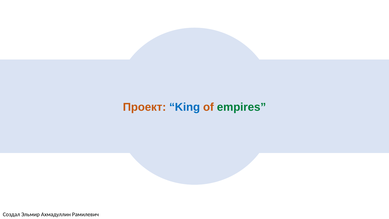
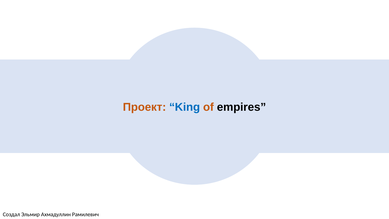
empires colour: green -> black (241, 107)
